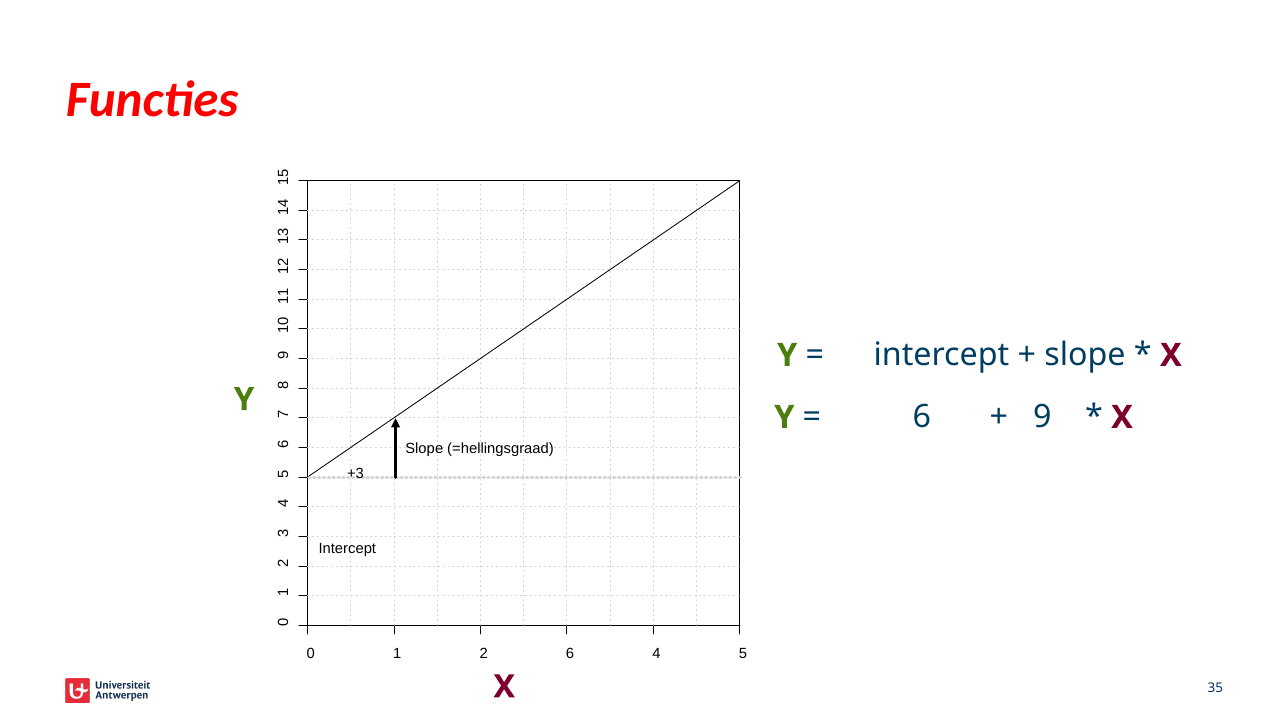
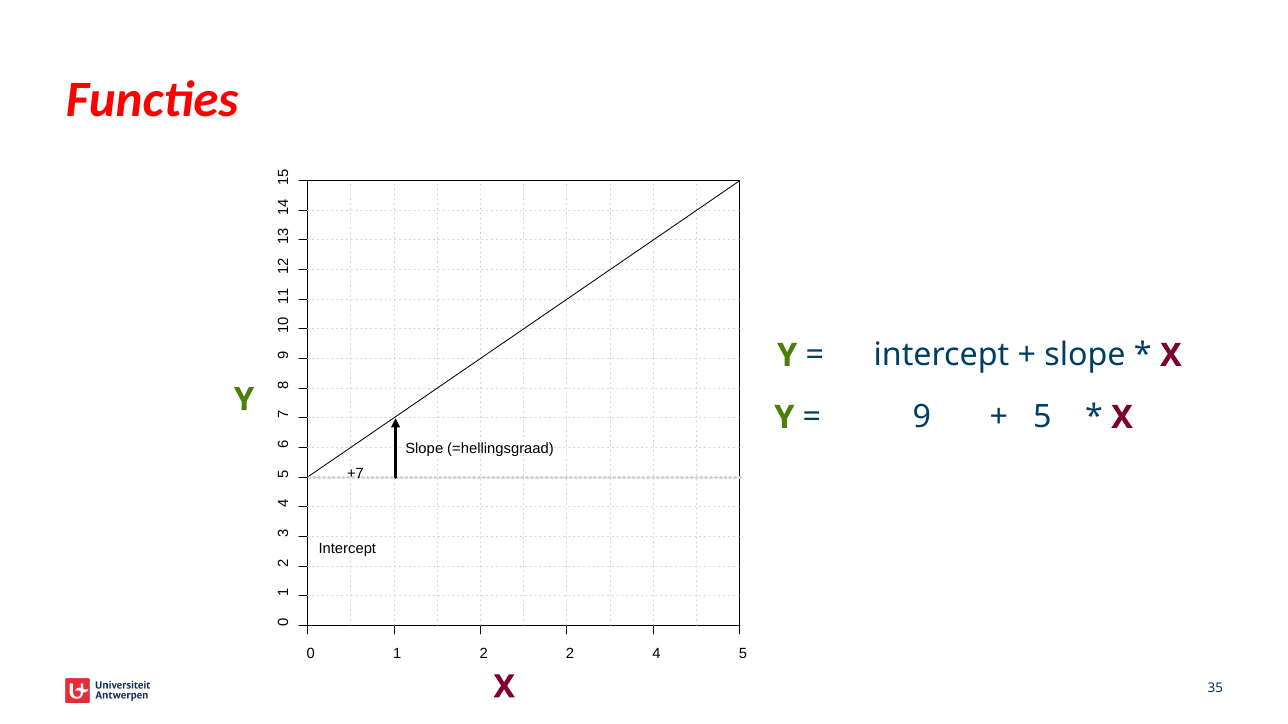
6: 6 -> 9 (922, 418)
9: 9 -> 5 (1042, 418)
+3: +3 -> +7 (355, 474)
2 6: 6 -> 2 (570, 654)
